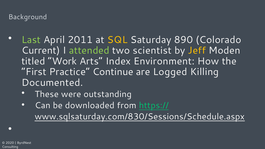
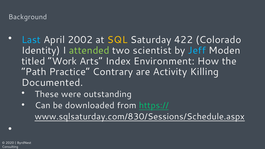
Last colour: light green -> light blue (31, 40)
2011: 2011 -> 2002 (80, 40)
890: 890 -> 422 (183, 40)
Current: Current -> Identity (41, 50)
Jeff colour: yellow -> light blue (197, 50)
First: First -> Path (34, 72)
Continue: Continue -> Contrary (113, 72)
Logged: Logged -> Activity (170, 72)
